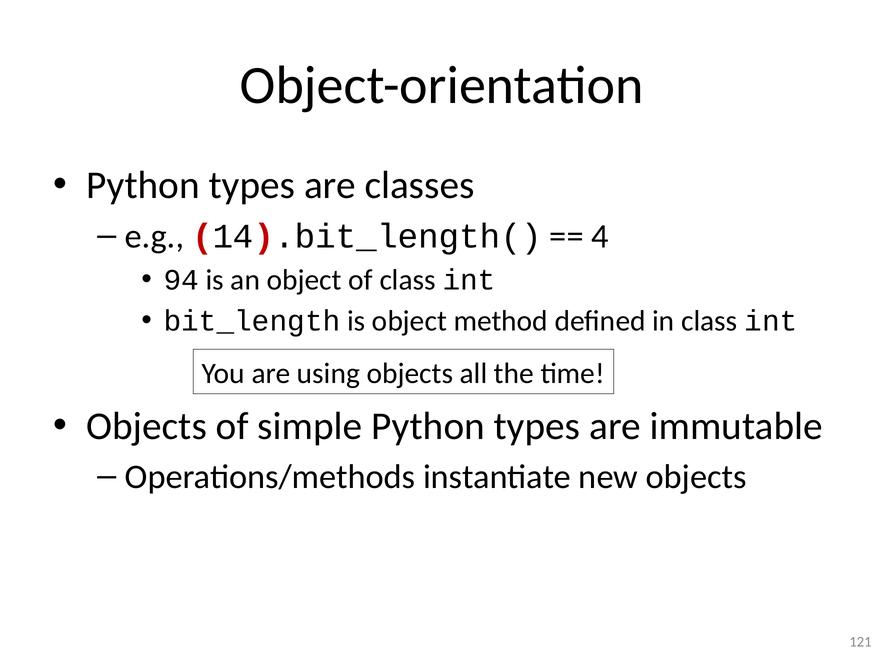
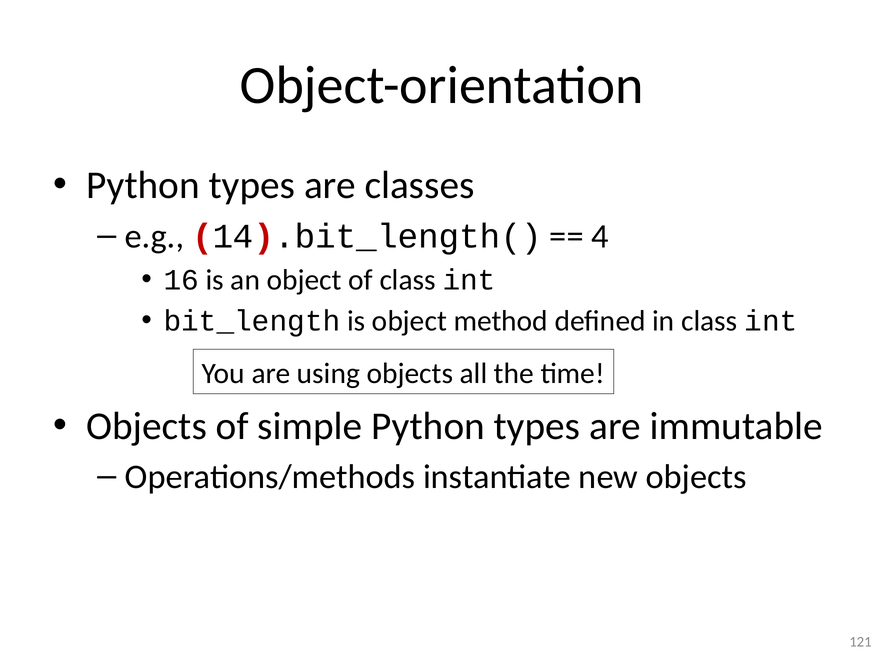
94: 94 -> 16 (181, 280)
